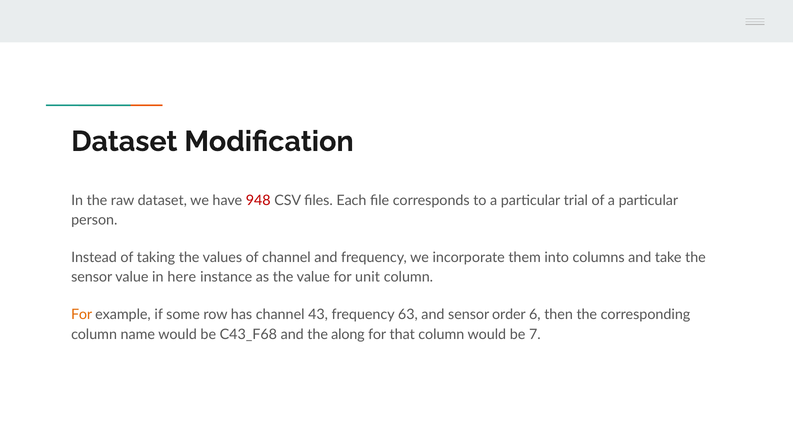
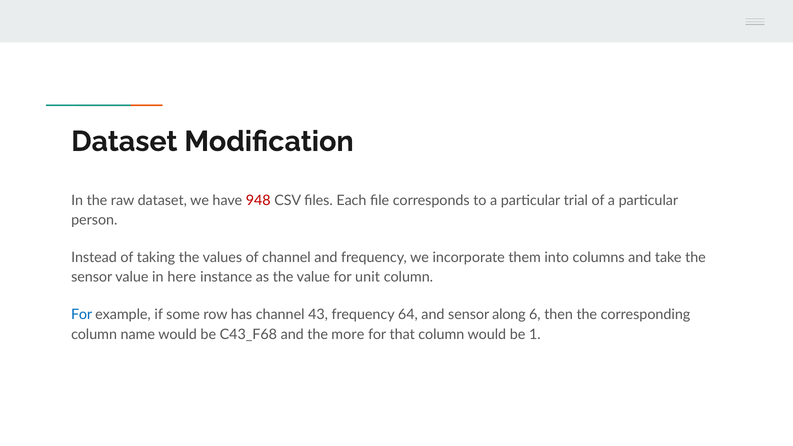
For colour: orange -> blue (82, 315)
63: 63 -> 64 (408, 315)
order: order -> along (509, 315)
along: along -> more (348, 334)
7: 7 -> 1 (535, 334)
